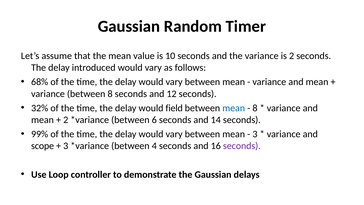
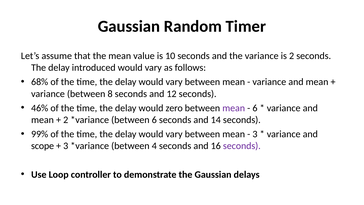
32%: 32% -> 46% (40, 108)
field: field -> zero (174, 108)
mean colour: blue -> purple (234, 108)
8: 8 -> 6 (255, 108)
